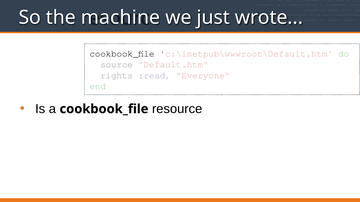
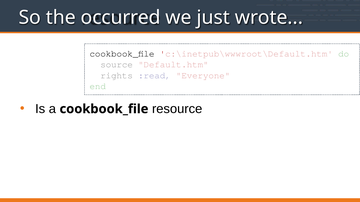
machine: machine -> occurred (121, 18)
